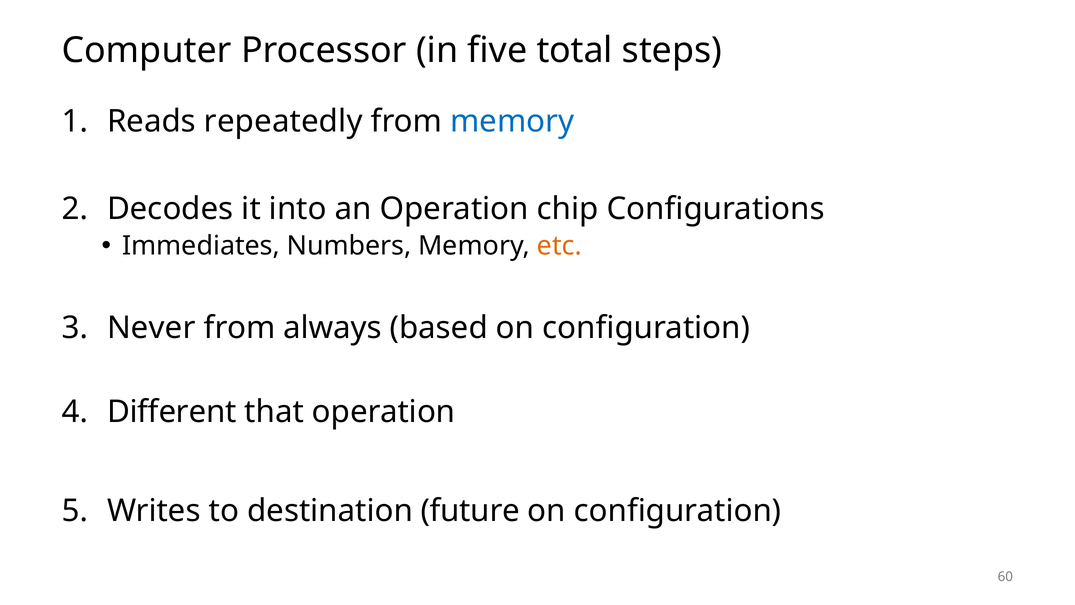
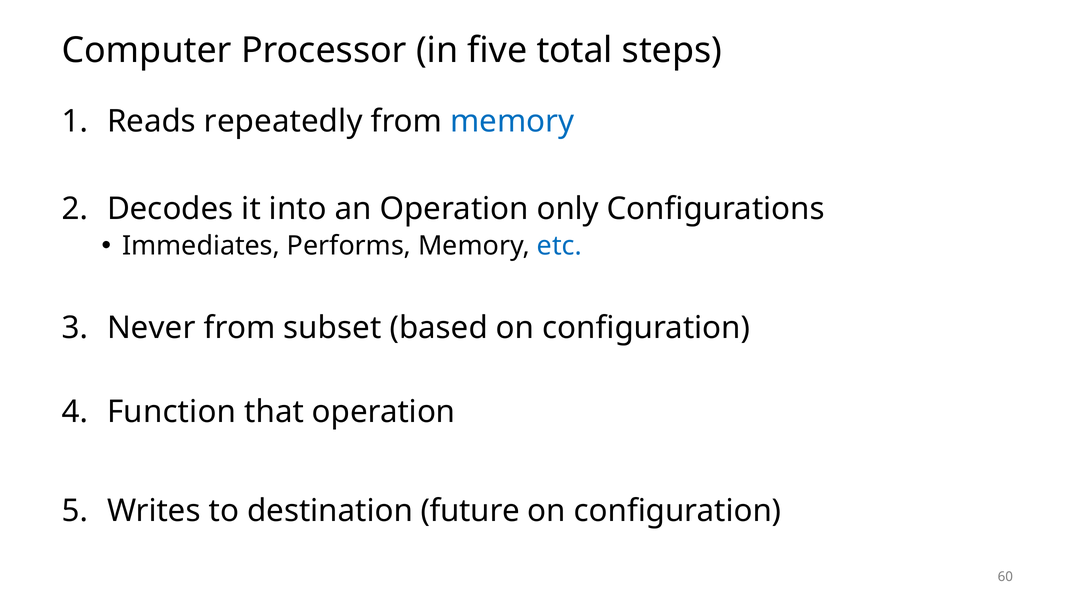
chip: chip -> only (568, 209)
Numbers: Numbers -> Performs (349, 246)
etc colour: orange -> blue (559, 246)
always: always -> subset (332, 328)
Different: Different -> Function (172, 412)
